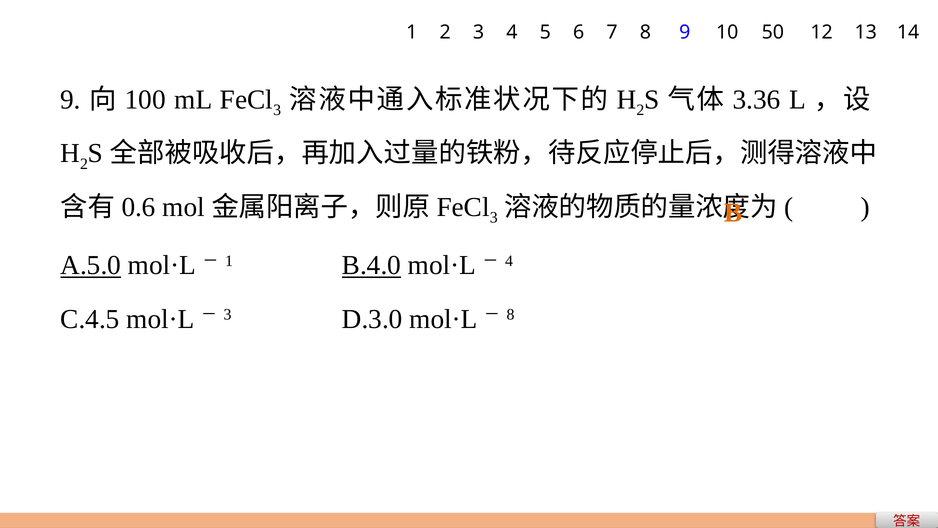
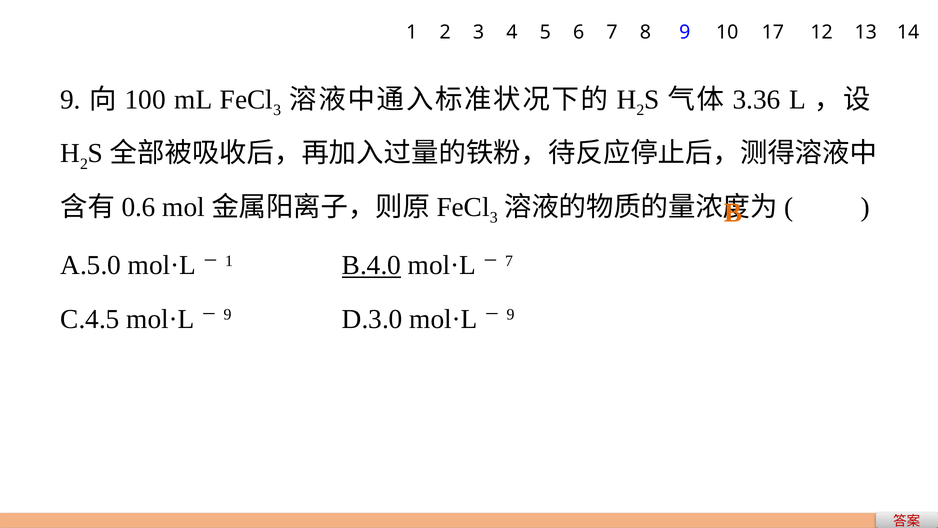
50: 50 -> 17 (773, 32)
A.5.0 underline: present -> none (91, 265)
4: 4 -> 7 (509, 261)
3: 3 -> 9 (228, 315)
8: 8 -> 9 (511, 315)
